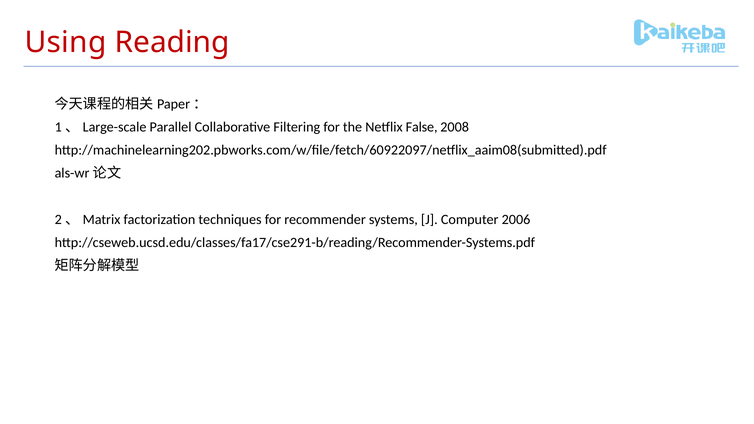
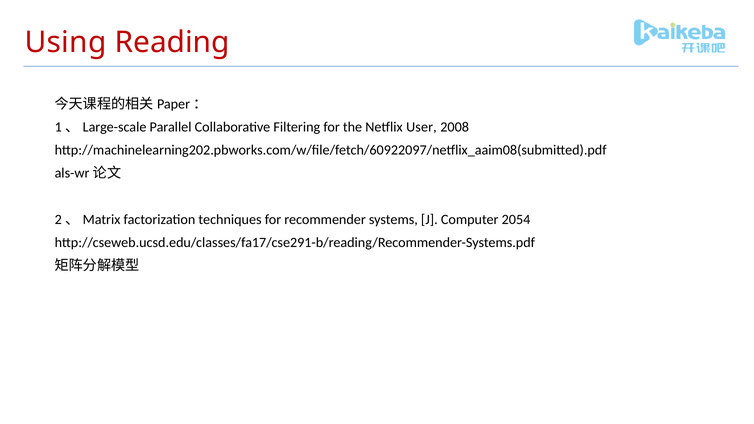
False: False -> User (421, 127)
2006: 2006 -> 2054 (516, 220)
